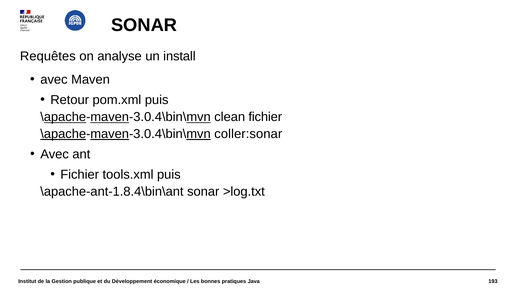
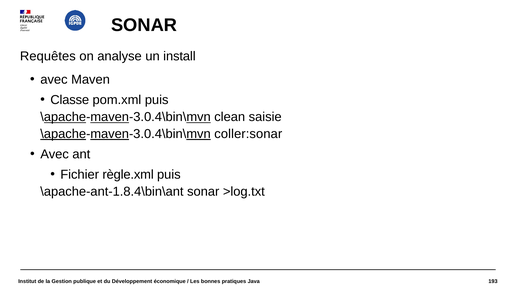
Retour: Retour -> Classe (70, 100)
clean fichier: fichier -> saisie (265, 117)
tools.xml: tools.xml -> règle.xml (128, 175)
